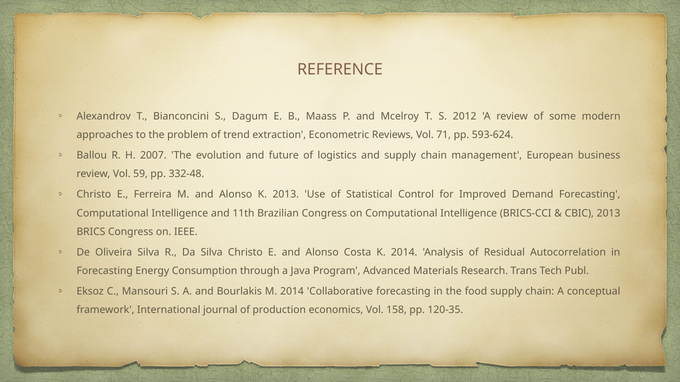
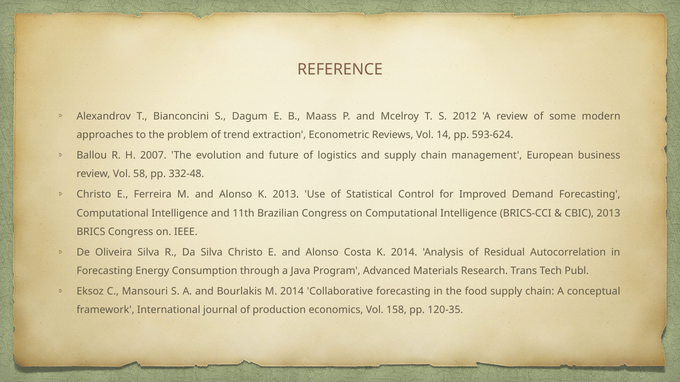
71: 71 -> 14 (444, 135)
59: 59 -> 58 (141, 174)
